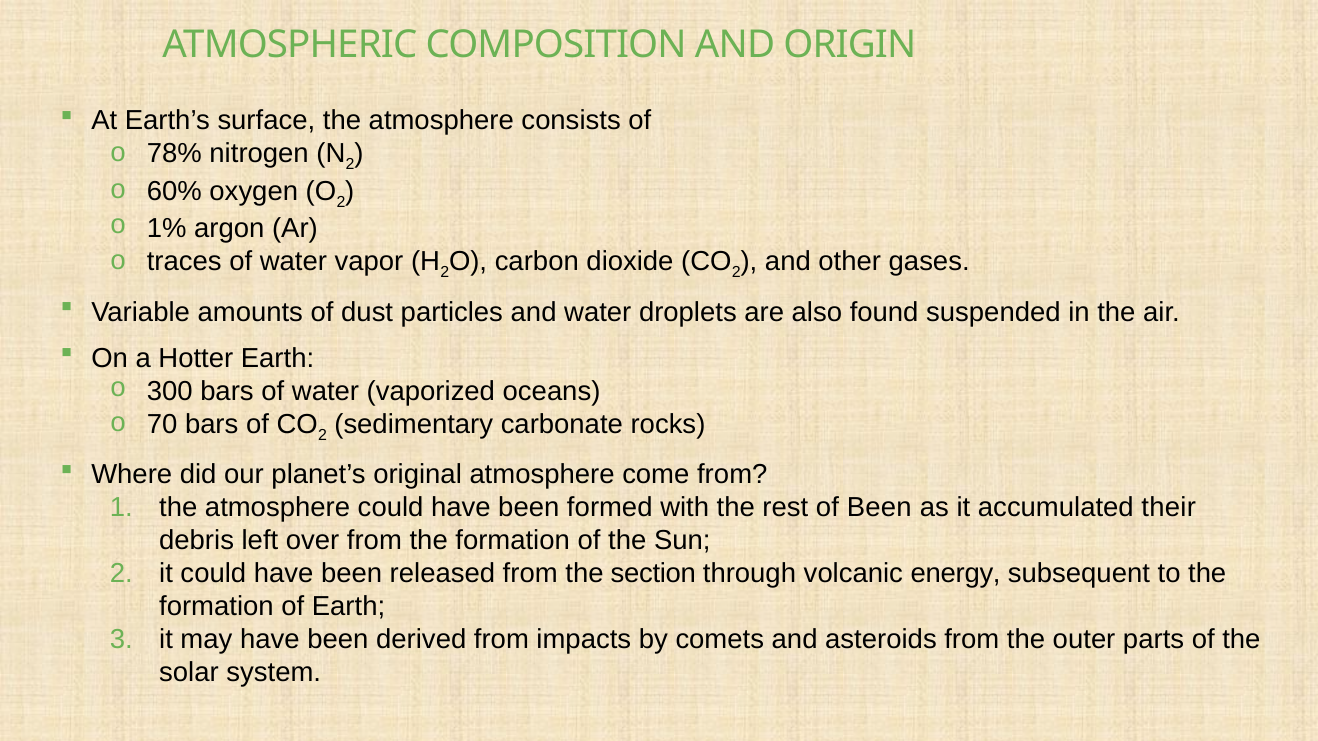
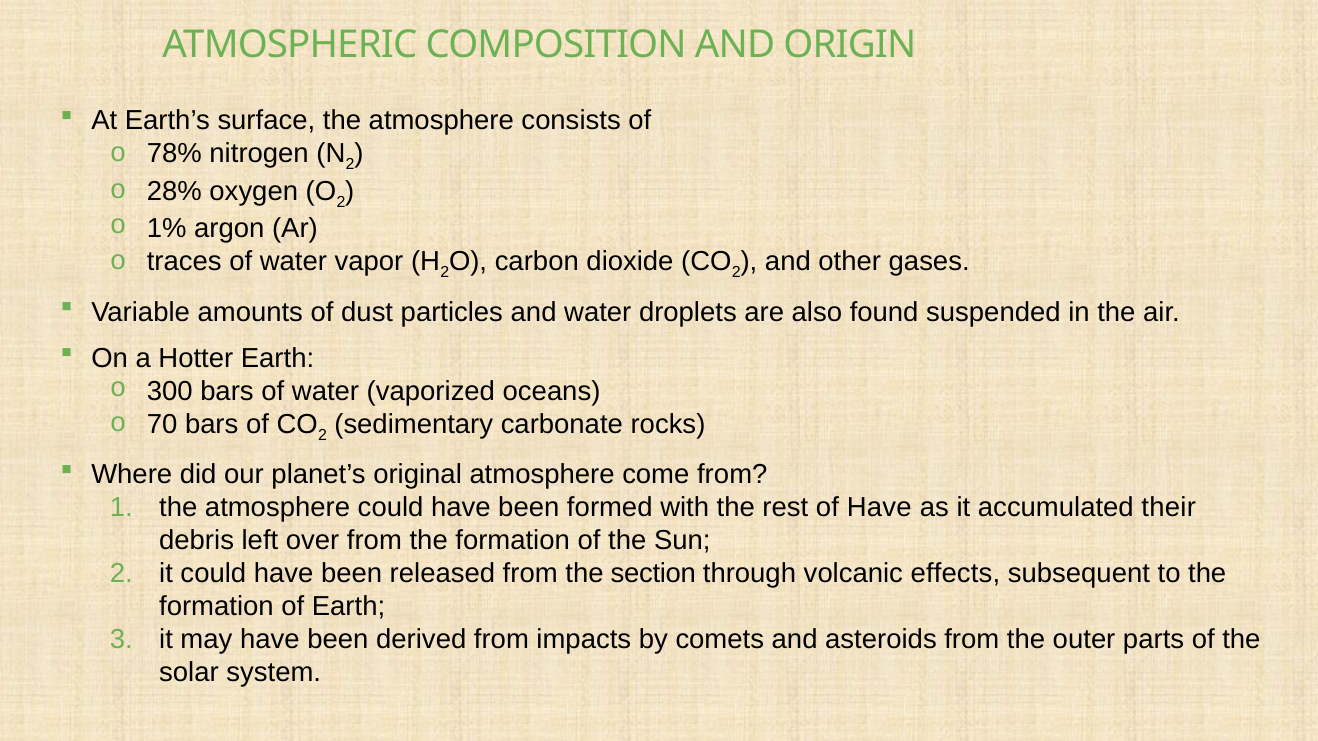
60%: 60% -> 28% (174, 191)
of Been: Been -> Have (879, 508)
energy: energy -> effects (955, 574)
